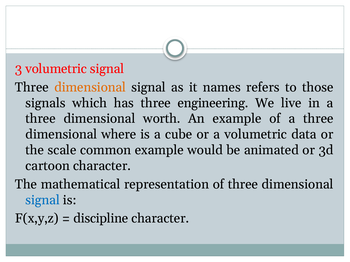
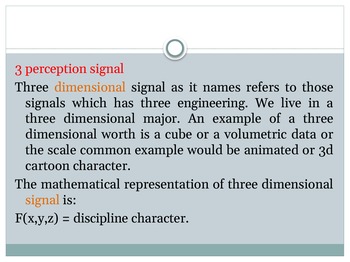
3 volumetric: volumetric -> perception (56, 69)
worth: worth -> major (162, 119)
where: where -> worth (119, 135)
signal colour: blue -> orange (43, 200)
